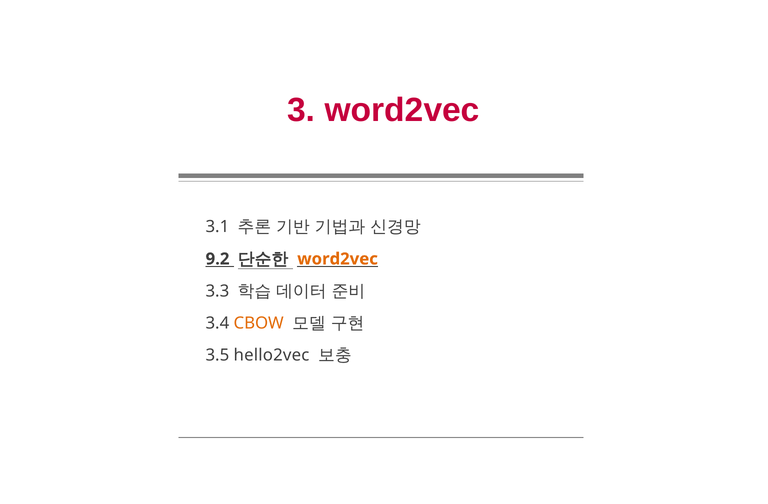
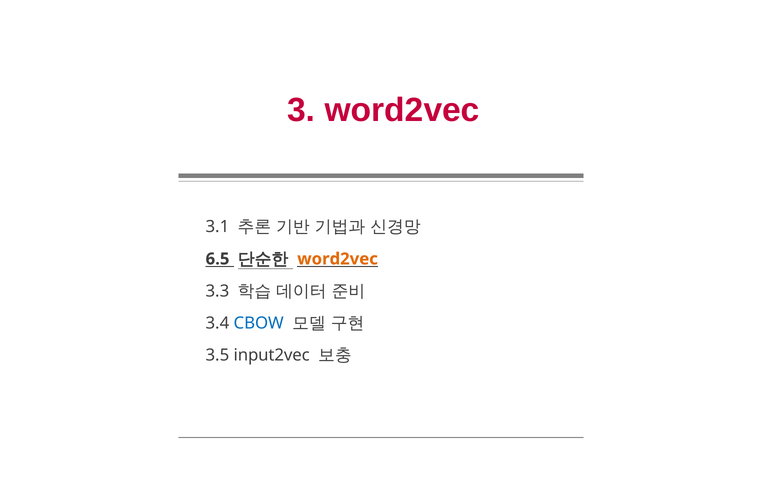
9.2: 9.2 -> 6.5 (218, 259)
CBOW colour: orange -> blue (259, 323)
hello2vec: hello2vec -> input2vec (272, 356)
